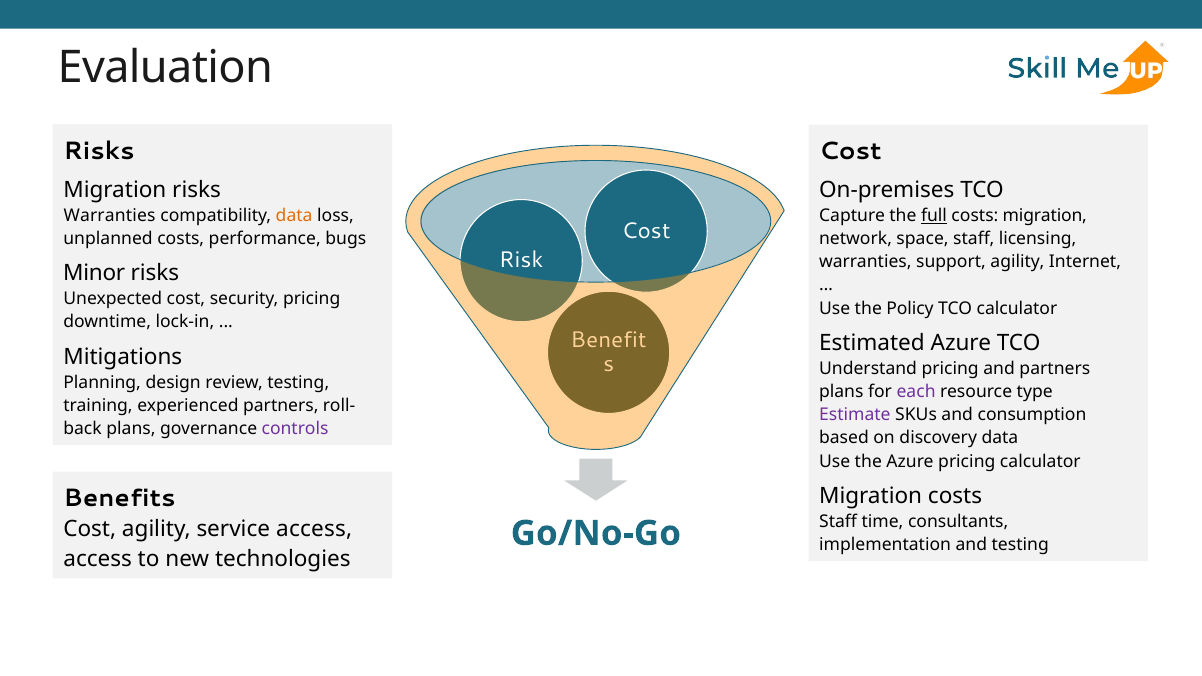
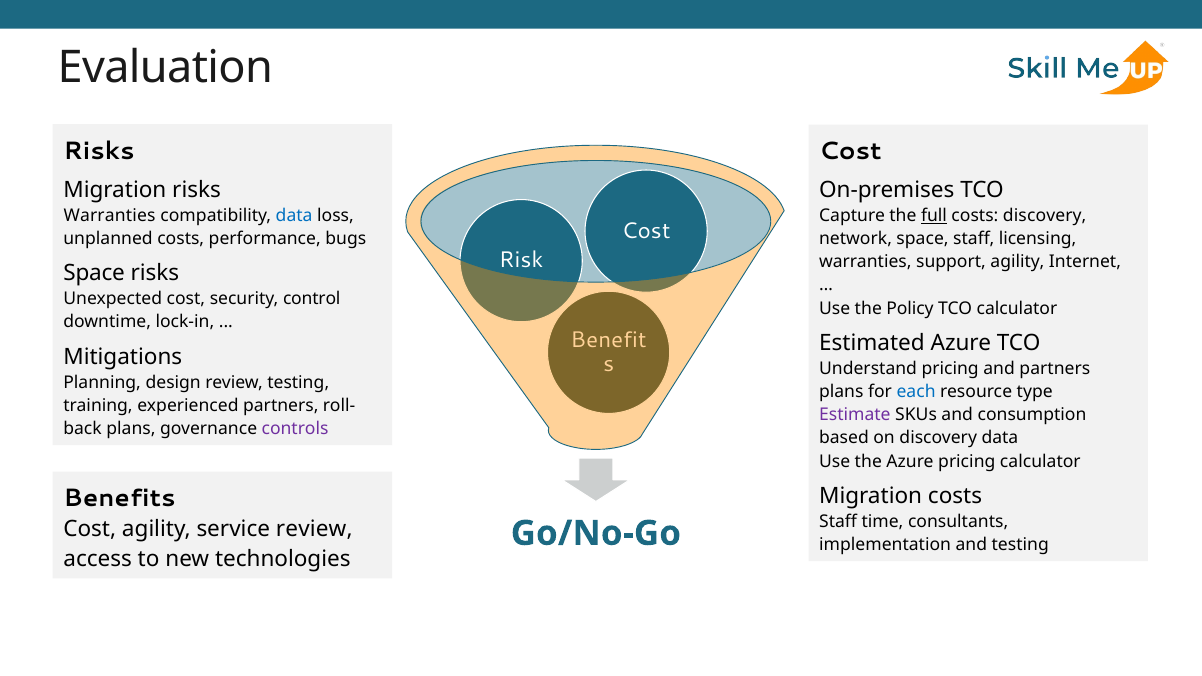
data colour: orange -> blue (294, 216)
costs migration: migration -> discovery (1045, 216)
Minor: Minor -> Space (94, 273)
security pricing: pricing -> control (312, 299)
each colour: purple -> blue (916, 392)
service access: access -> review (314, 530)
